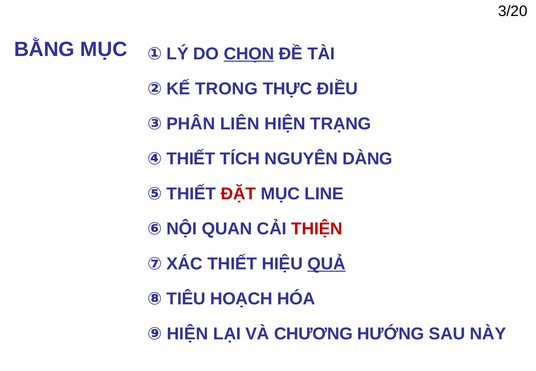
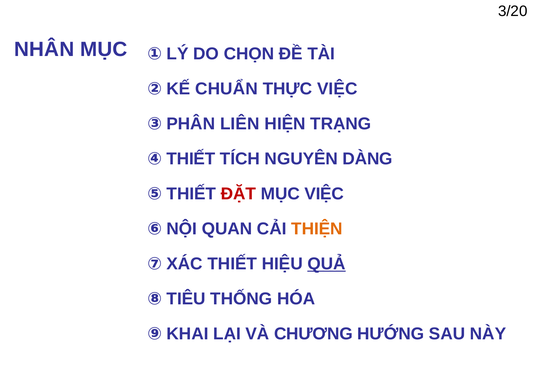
BẰNG: BẰNG -> NHÂN (44, 49)
CHỌN underline: present -> none (249, 54)
TRONG: TRONG -> CHUẨN (226, 89)
THỰC ĐIỀU: ĐIỀU -> VIỆC (337, 89)
MỤC LINE: LINE -> VIỆC (324, 194)
THIỆN colour: red -> orange (317, 229)
HOẠCH: HOẠCH -> THỐNG (241, 299)
⑨ HIỆN: HIỆN -> KHAI (188, 334)
